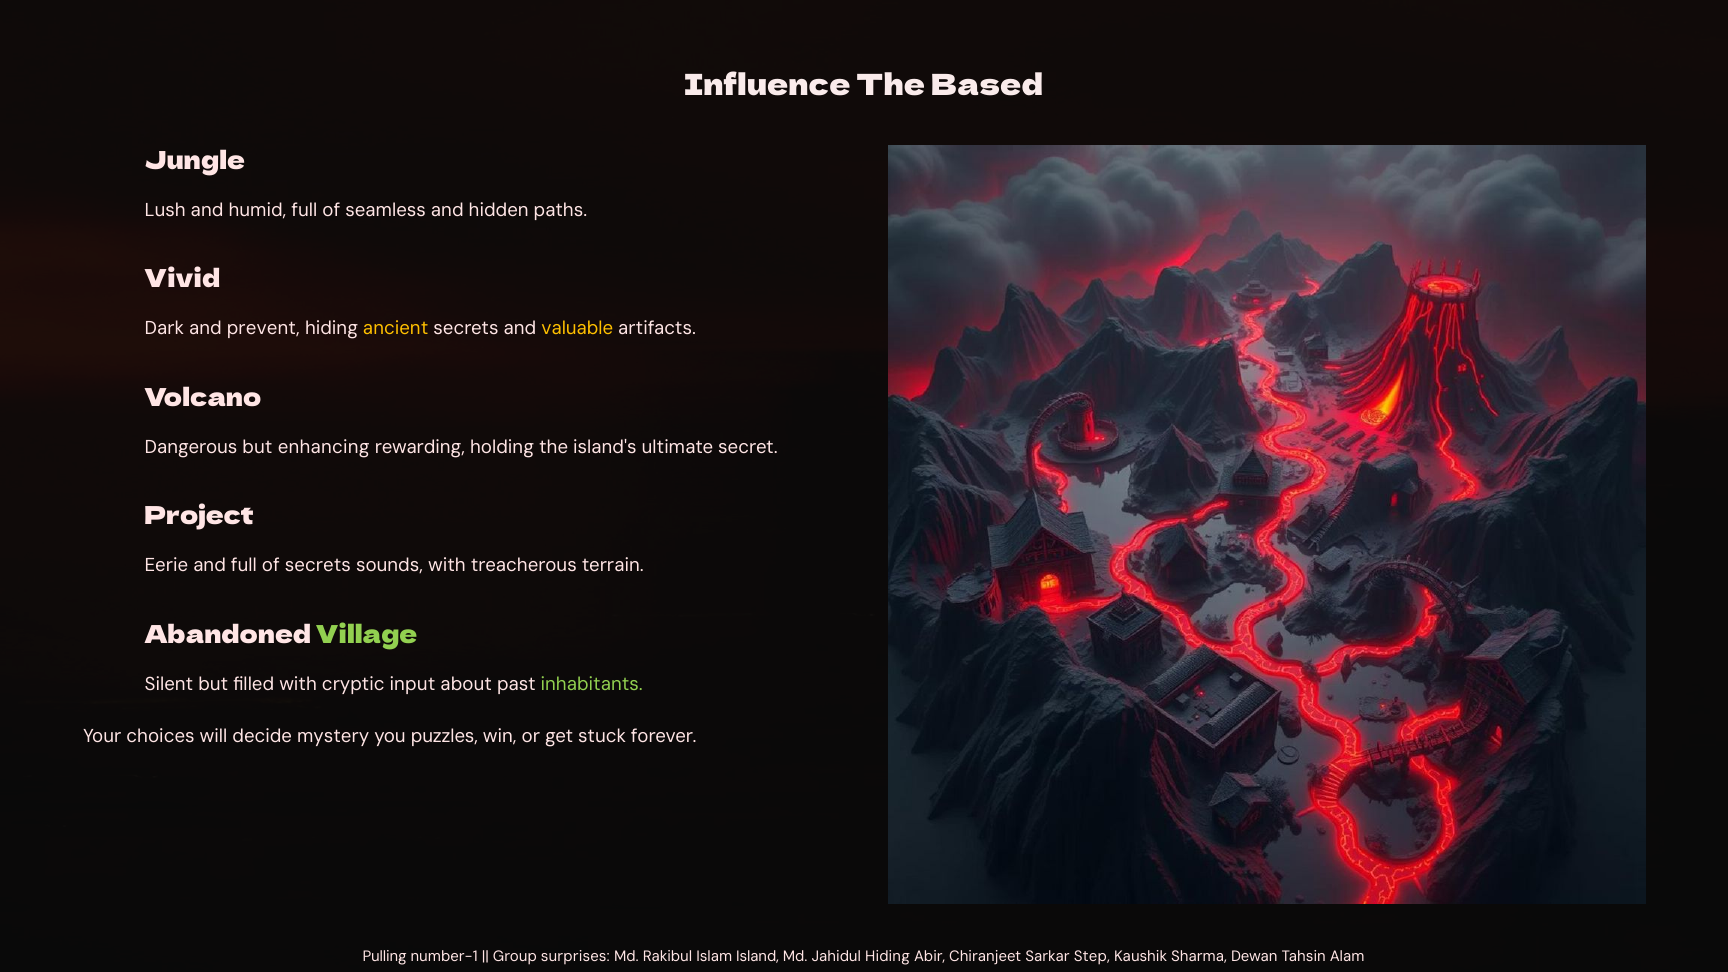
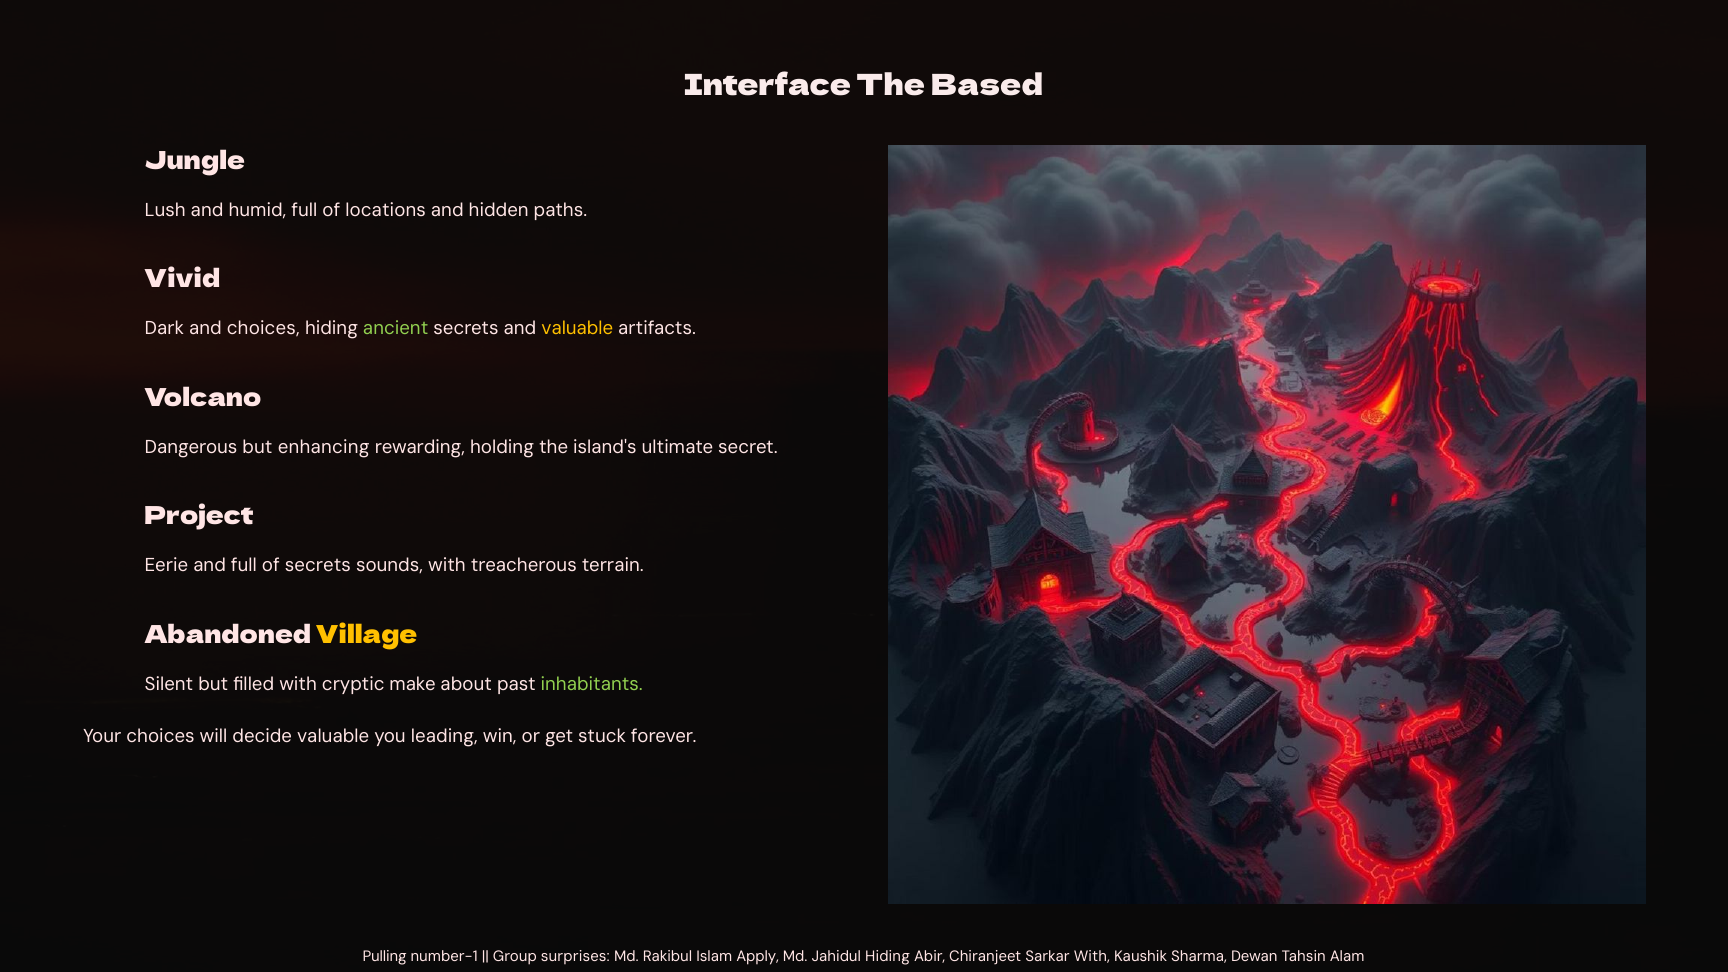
Influence: Influence -> Interface (767, 86)
seamless: seamless -> locations (386, 210)
and prevent: prevent -> choices (263, 329)
ancient colour: yellow -> light green (396, 329)
Village colour: light green -> yellow (367, 635)
input: input -> make (413, 684)
decide mystery: mystery -> valuable (333, 736)
puzzles: puzzles -> leading (444, 736)
Island: Island -> Apply (758, 957)
Sarkar Step: Step -> With (1092, 957)
